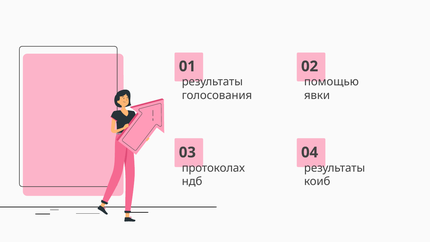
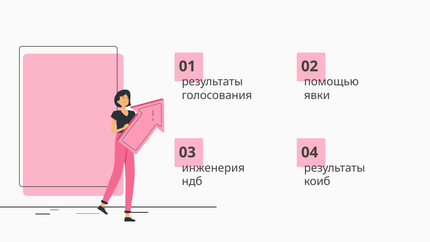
протоколах: протоколах -> инженерия (213, 168)
